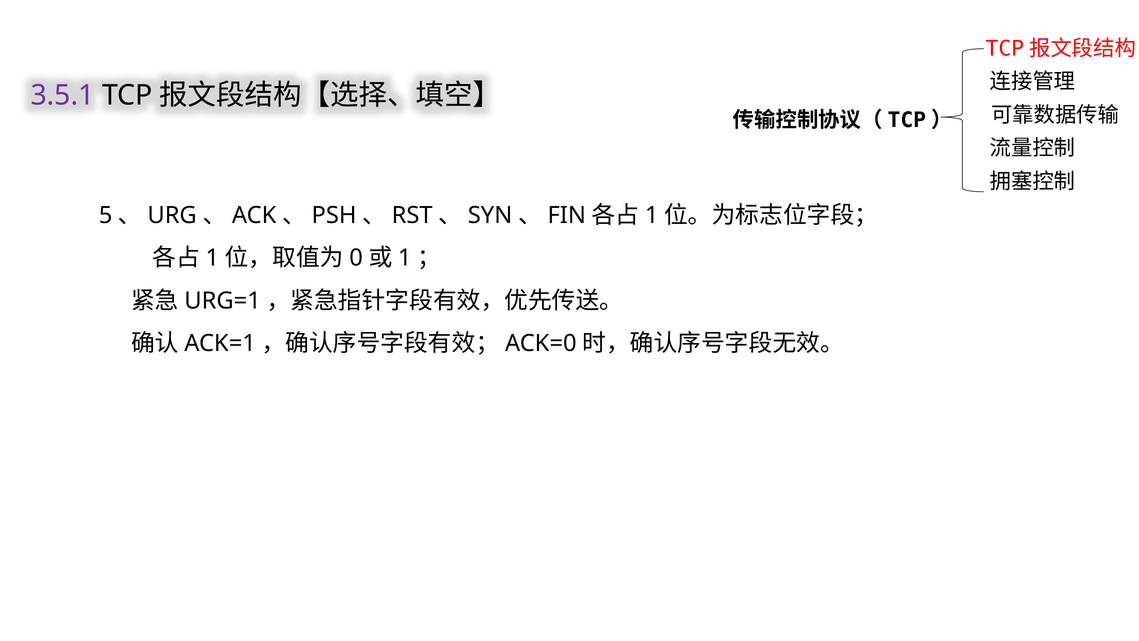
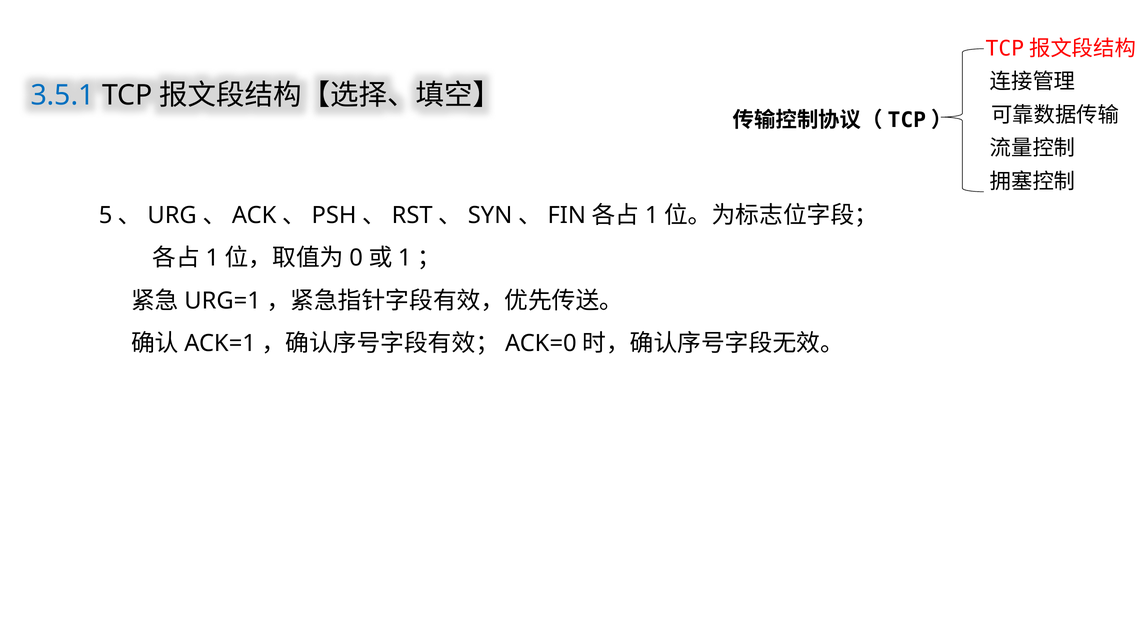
3.5.1 colour: purple -> blue (63, 95)
